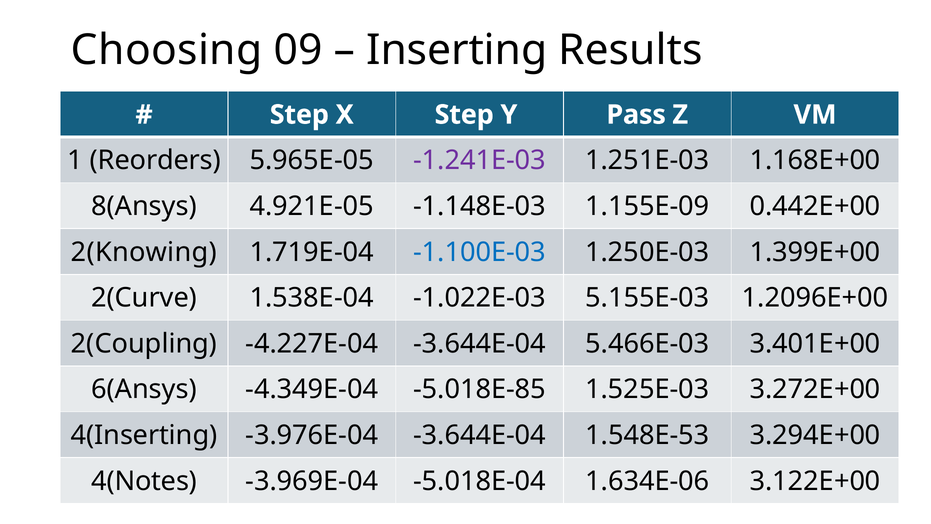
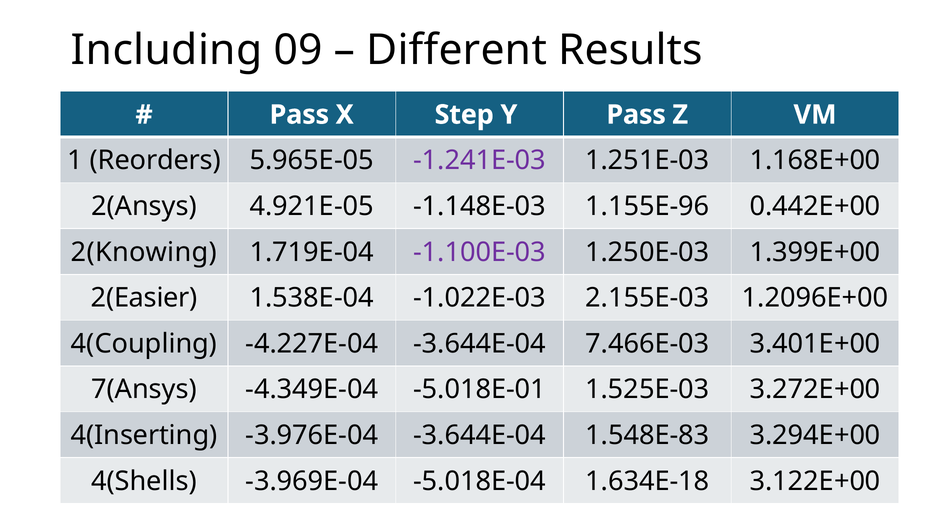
Choosing: Choosing -> Including (167, 50)
Inserting: Inserting -> Different (457, 50)
Step: Step -> Pass (299, 115)
8(Ansys: 8(Ansys -> 2(Ansys (144, 206)
1.155E-09: 1.155E-09 -> 1.155E-96 (647, 206)
-1.100E-03 colour: blue -> purple (480, 252)
2(Curve: 2(Curve -> 2(Easier (144, 298)
5.155E-03: 5.155E-03 -> 2.155E-03 (647, 298)
2(Coupling: 2(Coupling -> 4(Coupling (144, 344)
5.466E-03: 5.466E-03 -> 7.466E-03 (647, 344)
6(Ansys: 6(Ansys -> 7(Ansys (144, 389)
-5.018E-85: -5.018E-85 -> -5.018E-01 (480, 389)
1.548E-53: 1.548E-53 -> 1.548E-83 (647, 435)
4(Notes: 4(Notes -> 4(Shells (144, 481)
1.634E-06: 1.634E-06 -> 1.634E-18 (647, 481)
